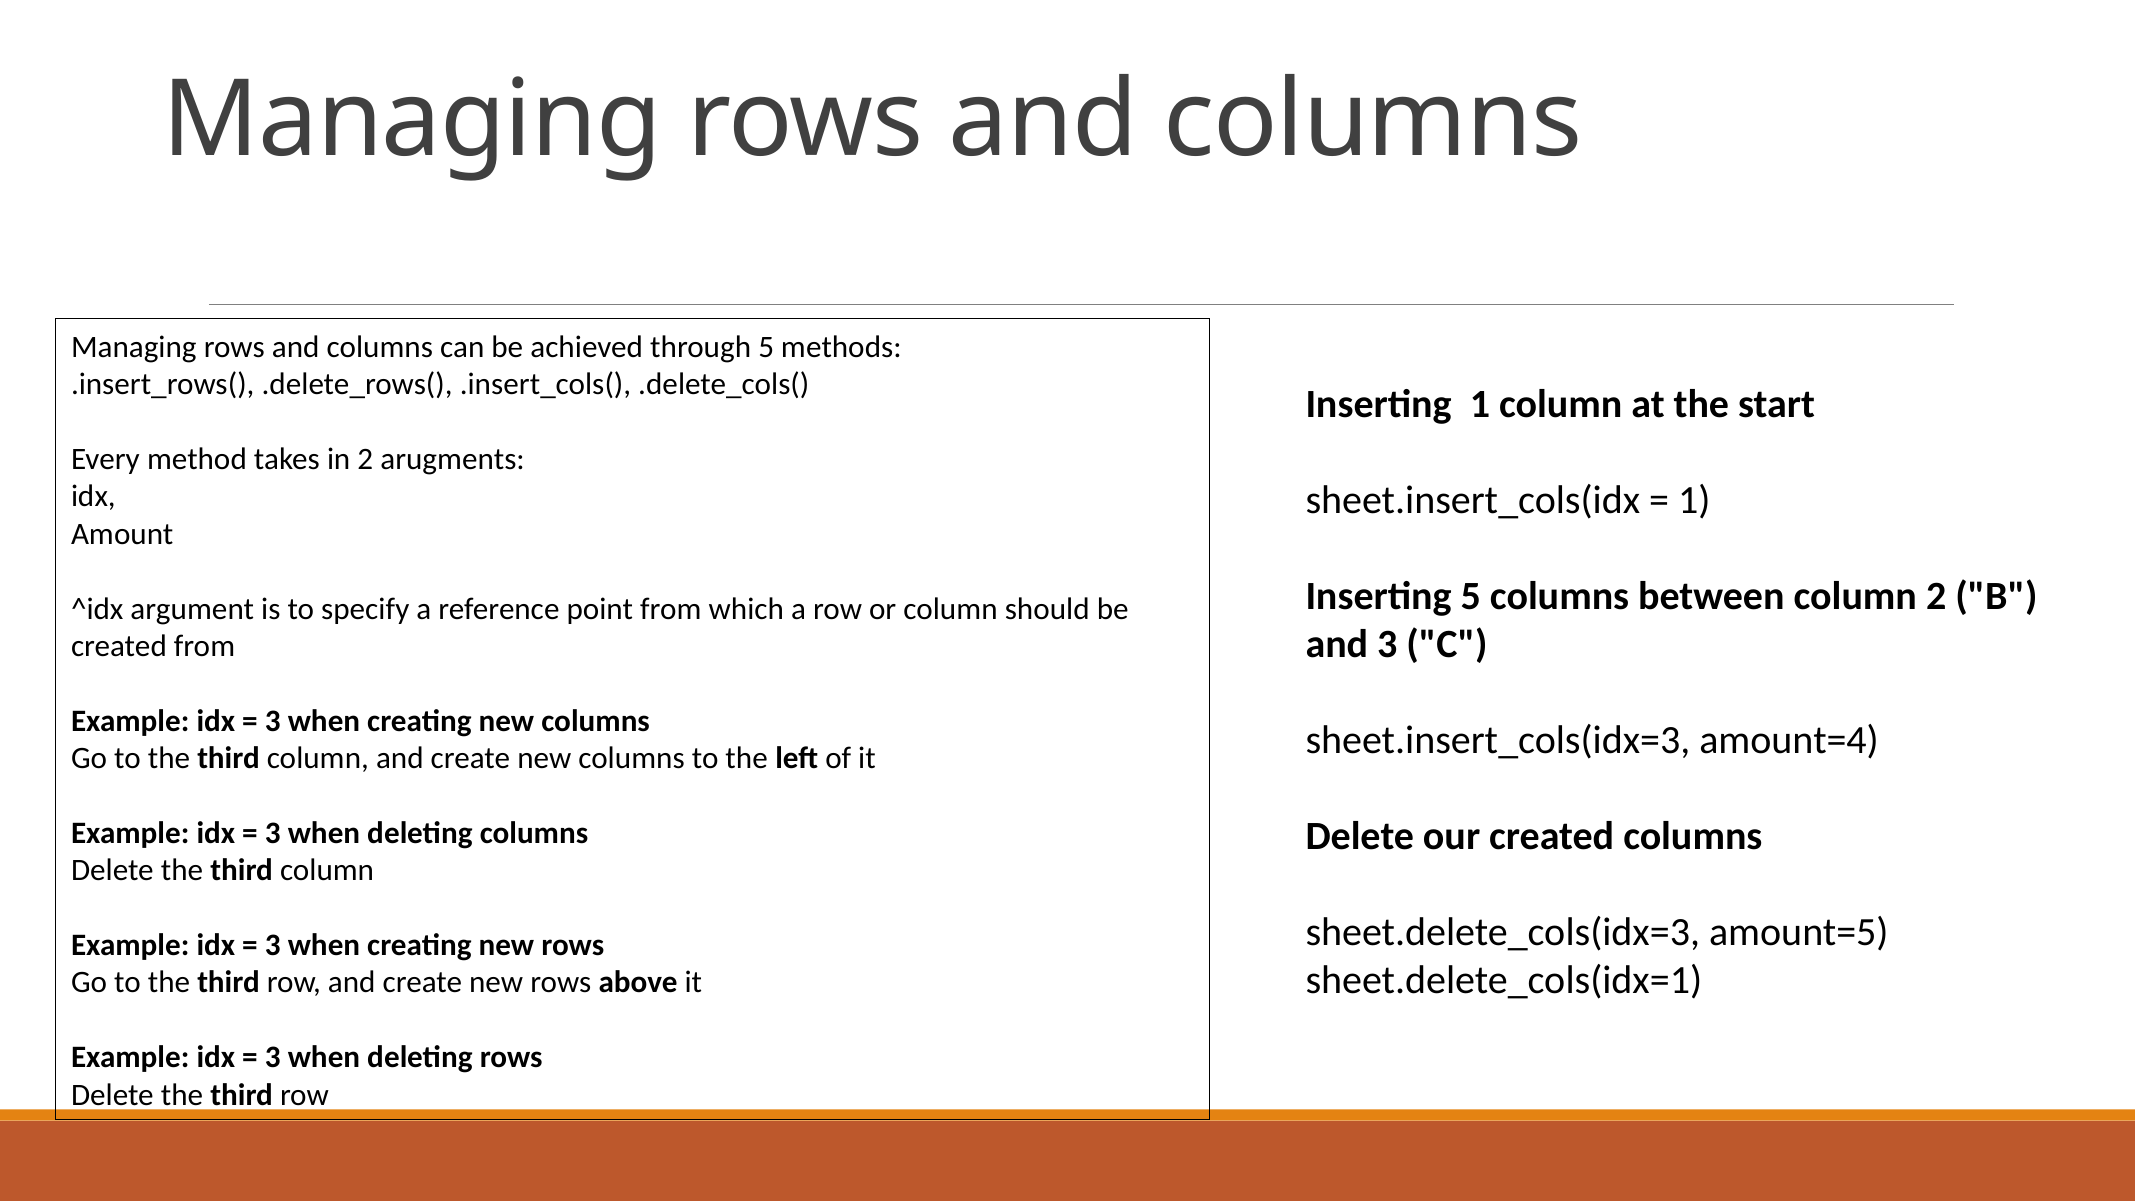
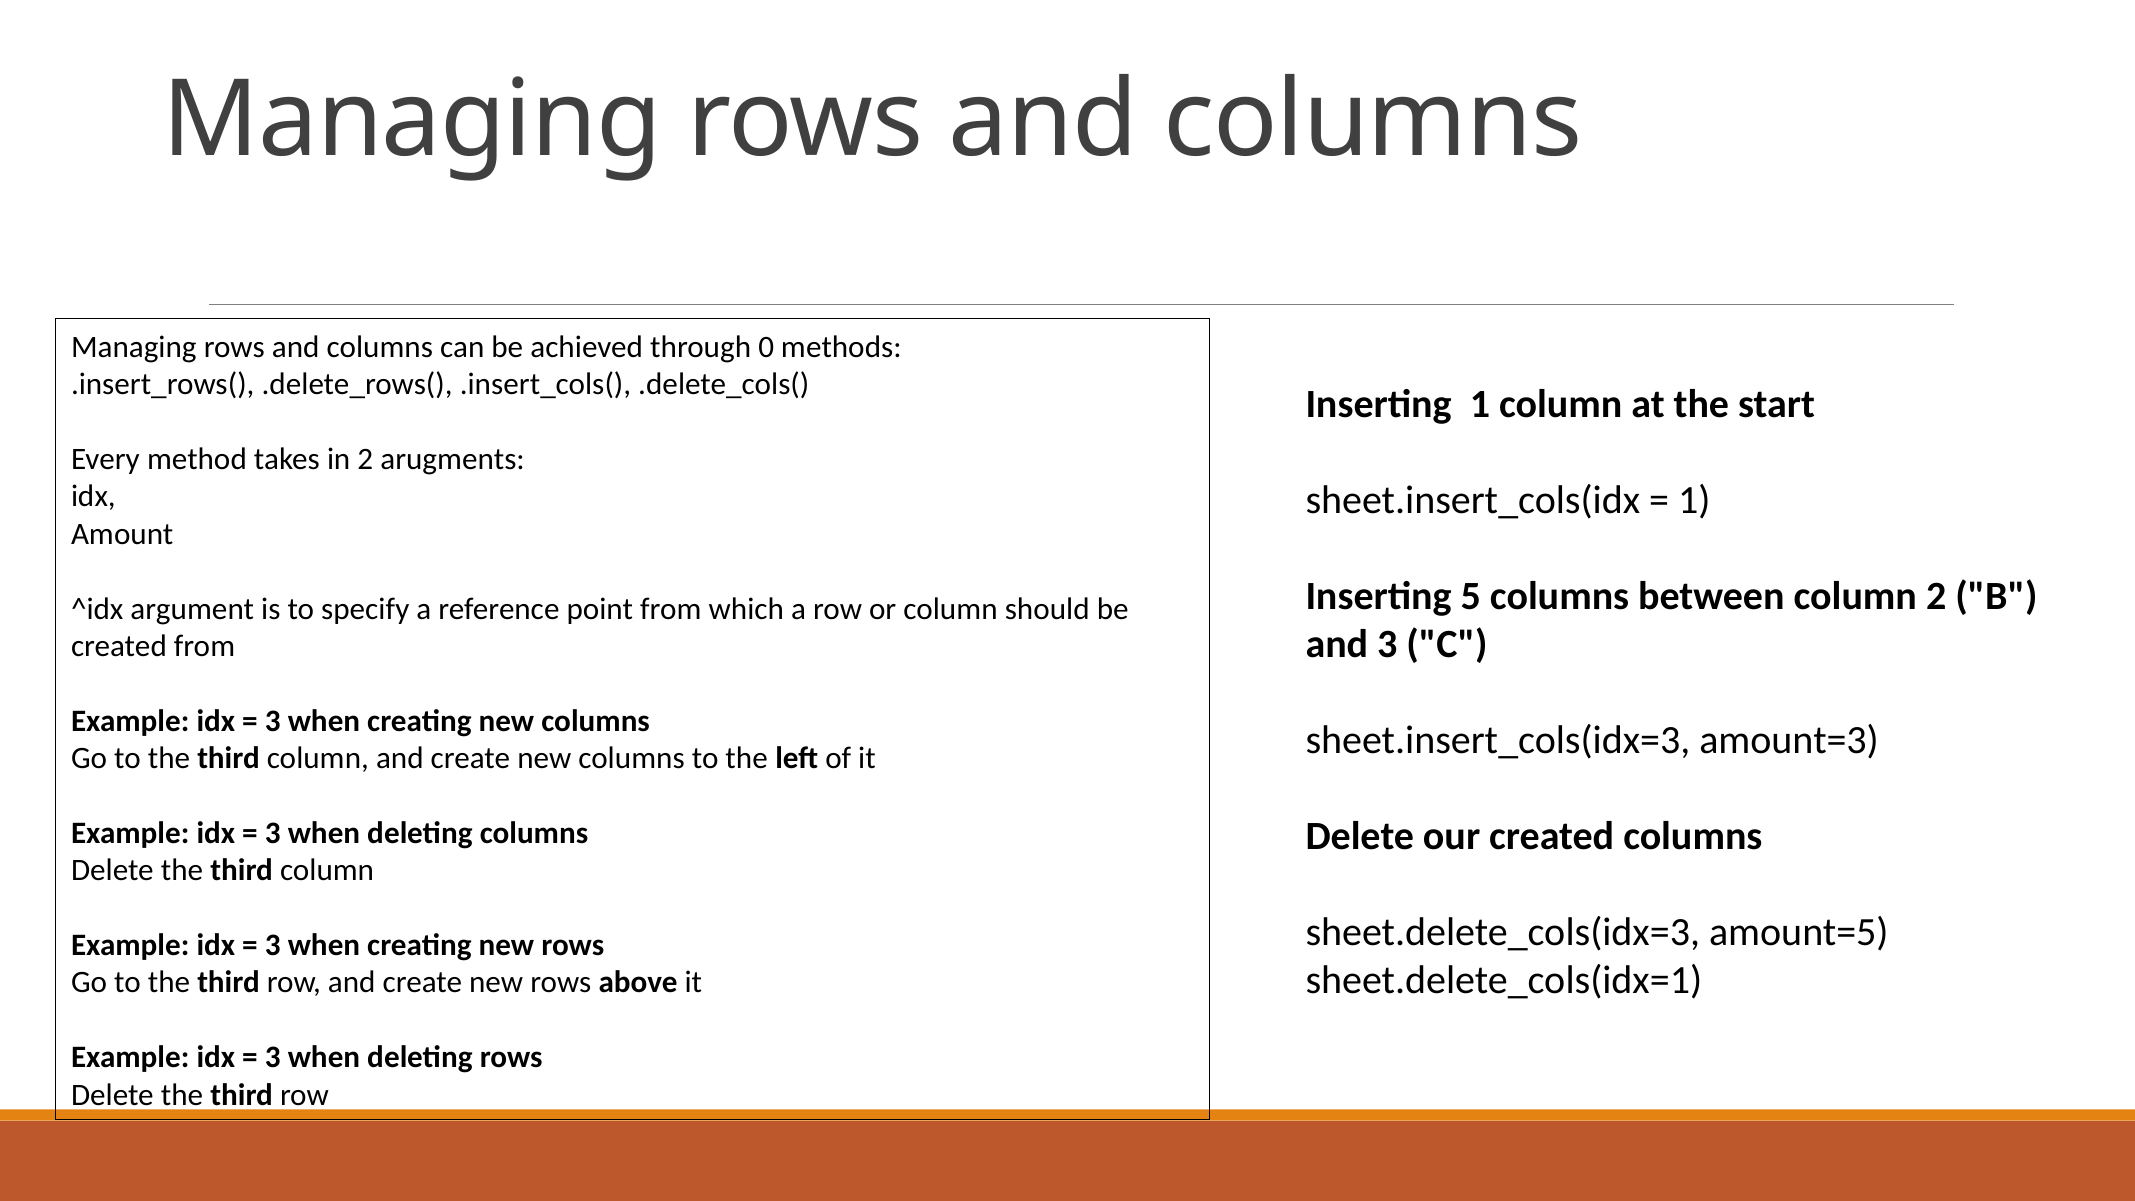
through 5: 5 -> 0 (766, 347)
amount=4: amount=4 -> amount=3 (1789, 740)
